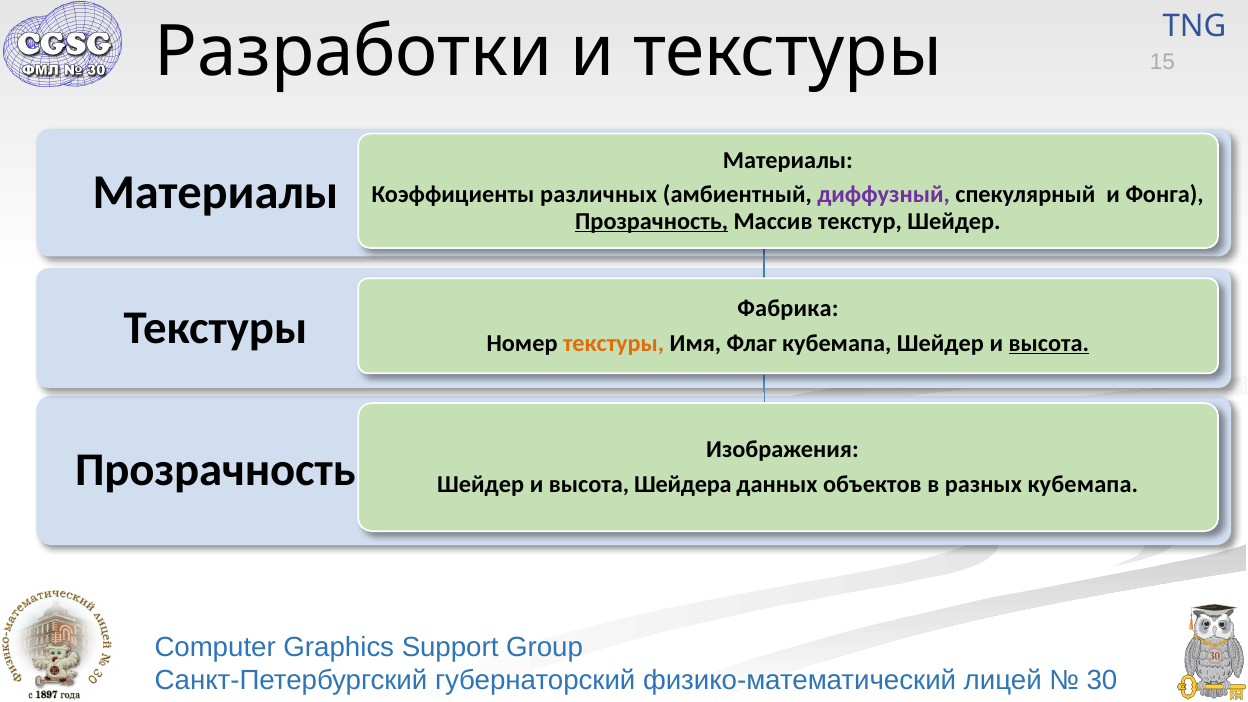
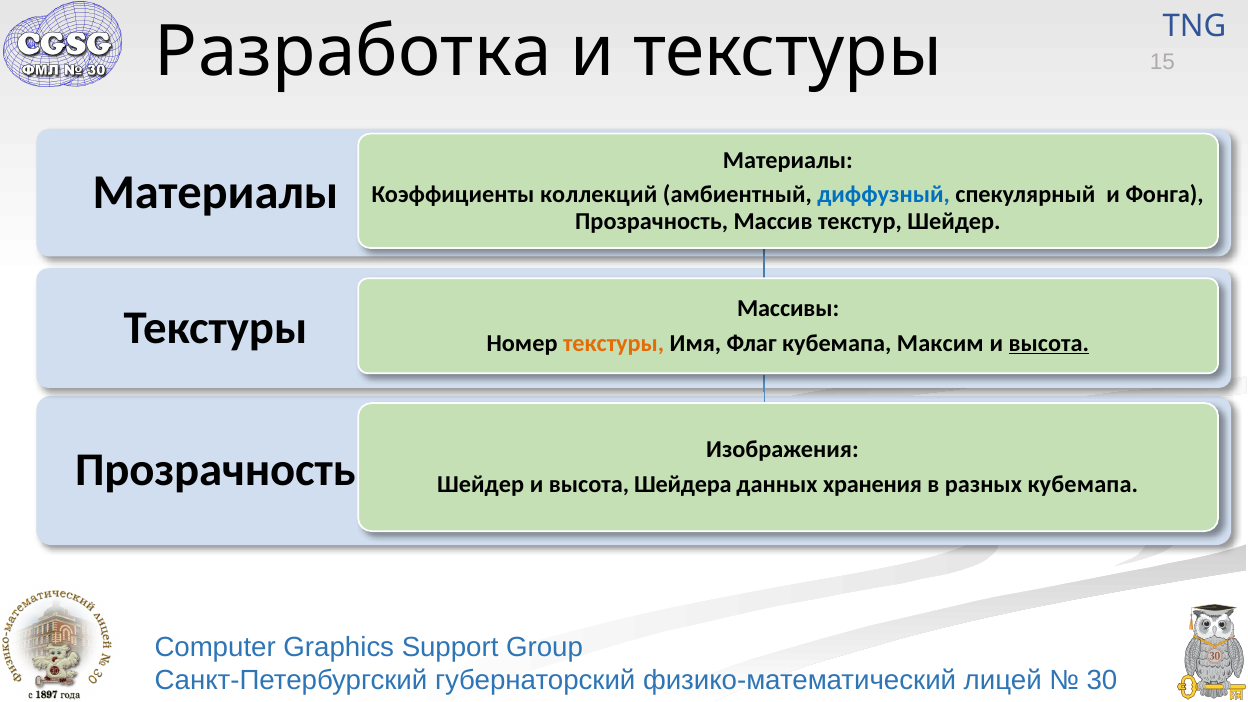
Разработки: Разработки -> Разработка (353, 52)
различных: различных -> коллекций (599, 195)
диффузный colour: purple -> blue (884, 195)
Прозрачность underline: present -> none (652, 221)
Фабрика: Фабрика -> Массивы (788, 308)
кубемапа Шейдер: Шейдер -> Максим (940, 343)
объектов: объектов -> хранения (873, 484)
